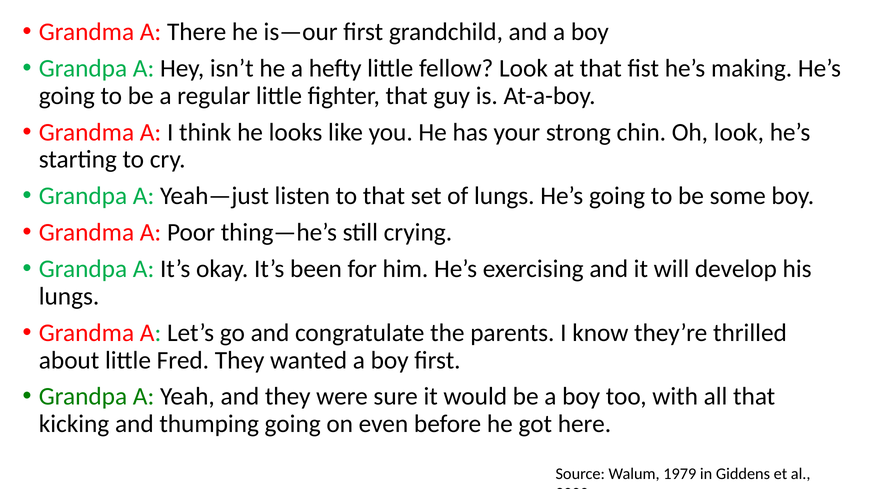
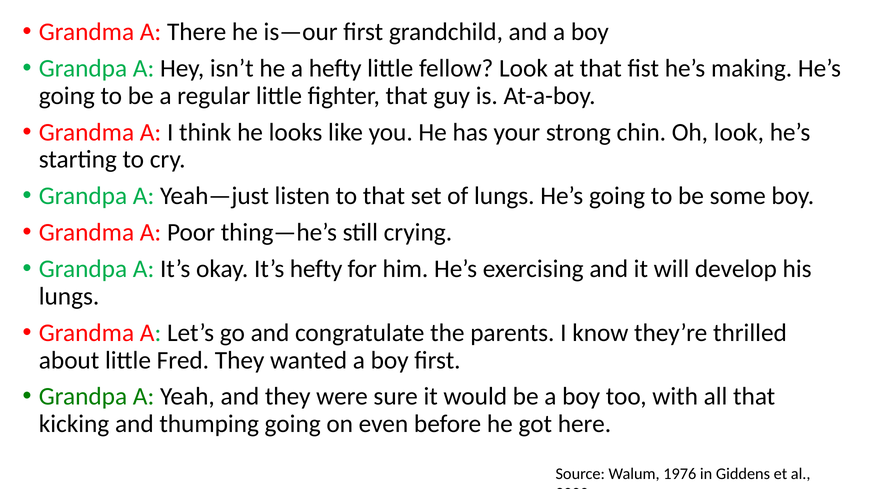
It’s been: been -> hefty (316, 269)
1979: 1979 -> 1976 (680, 474)
